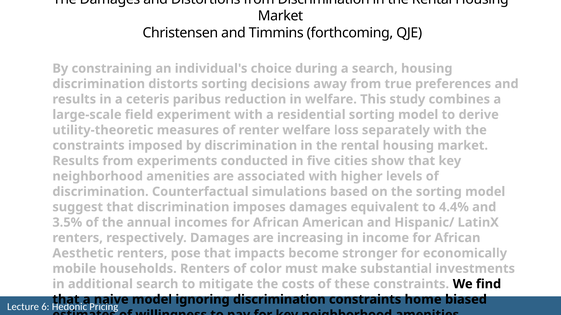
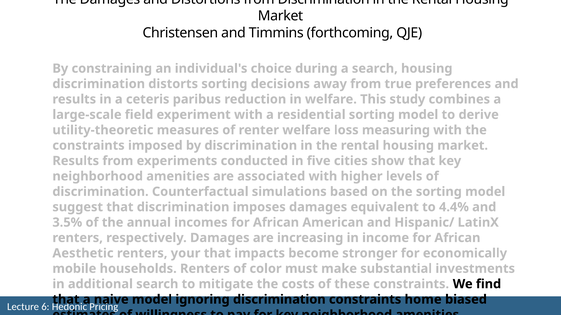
separately: separately -> measuring (396, 130)
pose: pose -> your (186, 254)
